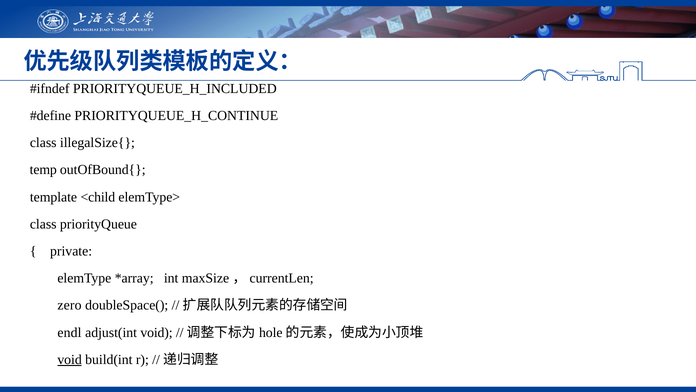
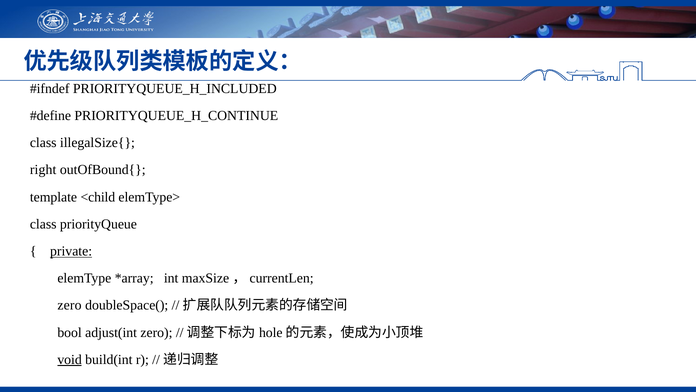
temp: temp -> right (43, 170)
private underline: none -> present (71, 251)
endl: endl -> bool (70, 332)
adjust(int void: void -> zero (156, 332)
